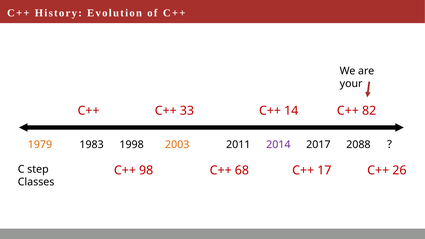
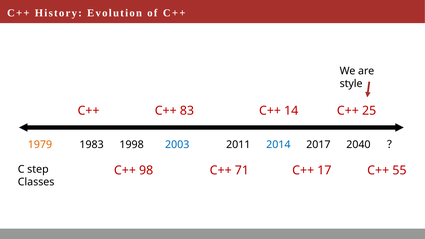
your: your -> style (351, 84)
33: 33 -> 83 (187, 111)
82: 82 -> 25 (369, 111)
2003 colour: orange -> blue (177, 145)
2014 colour: purple -> blue (278, 145)
2088: 2088 -> 2040 (358, 145)
68: 68 -> 71 (242, 170)
26: 26 -> 55 (399, 170)
